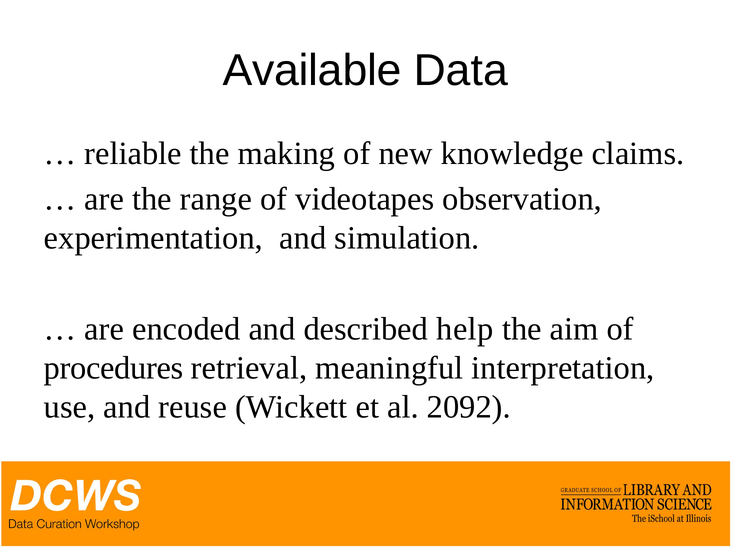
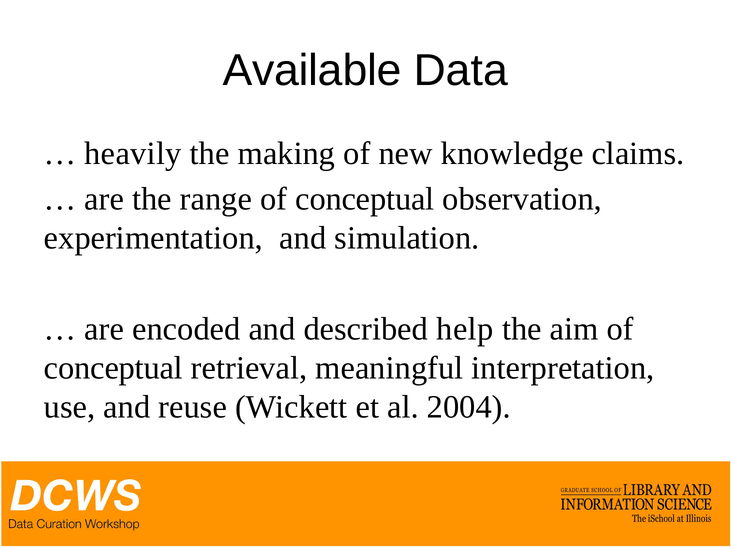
reliable: reliable -> heavily (133, 153)
videotapes: videotapes -> conceptual (365, 199)
procedures: procedures -> conceptual (113, 368)
2092: 2092 -> 2004 (469, 407)
